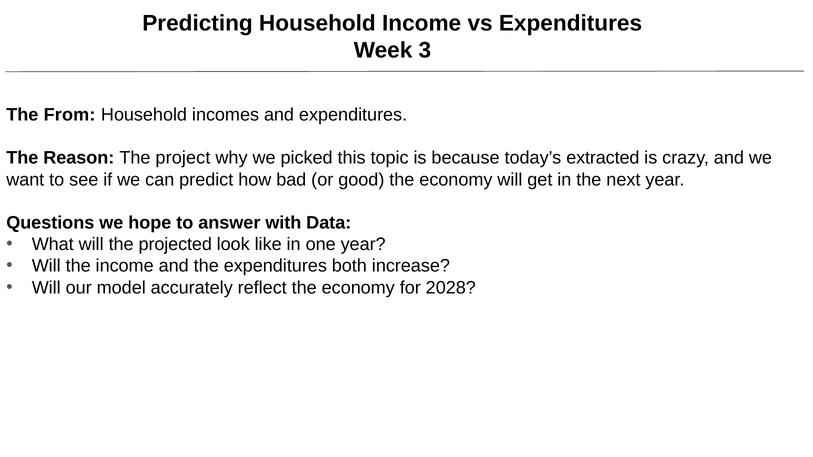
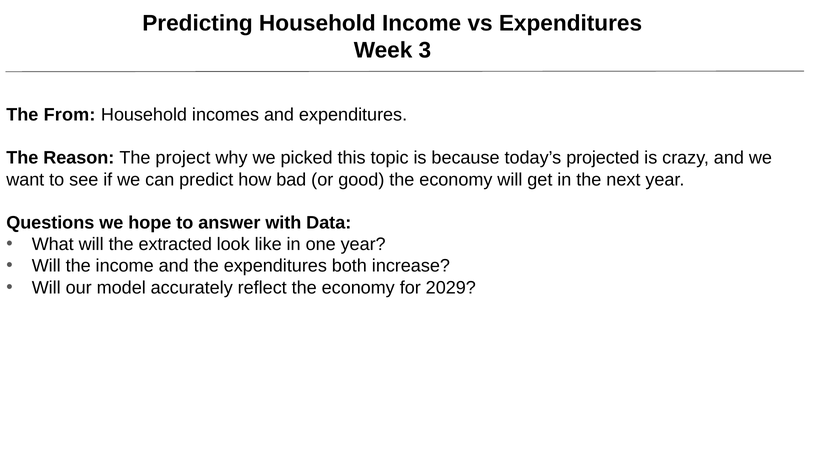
extracted: extracted -> projected (603, 158)
projected: projected -> extracted (175, 245)
2028: 2028 -> 2029 (451, 288)
